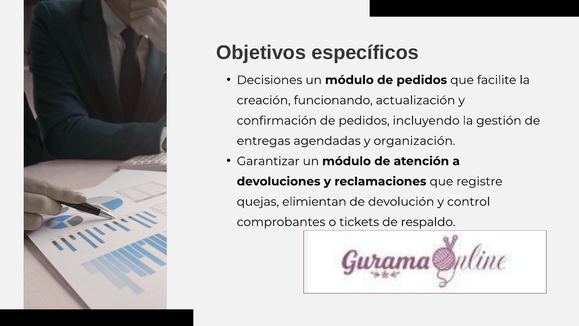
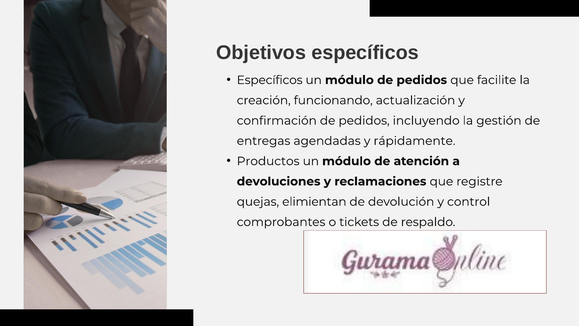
Decisiones: Decisiones -> Específicos (270, 80)
organización: organización -> rápidamente (414, 141)
Garantizar: Garantizar -> Productos (268, 161)
